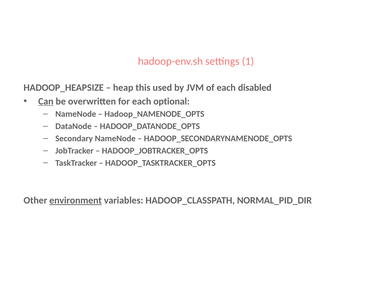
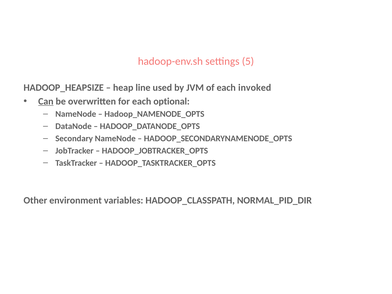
1: 1 -> 5 (248, 61)
this: this -> line (143, 88)
disabled: disabled -> invoked (255, 88)
environment underline: present -> none (76, 200)
